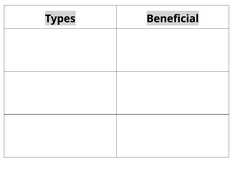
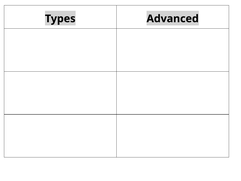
Beneficial: Beneficial -> Advanced (173, 19)
